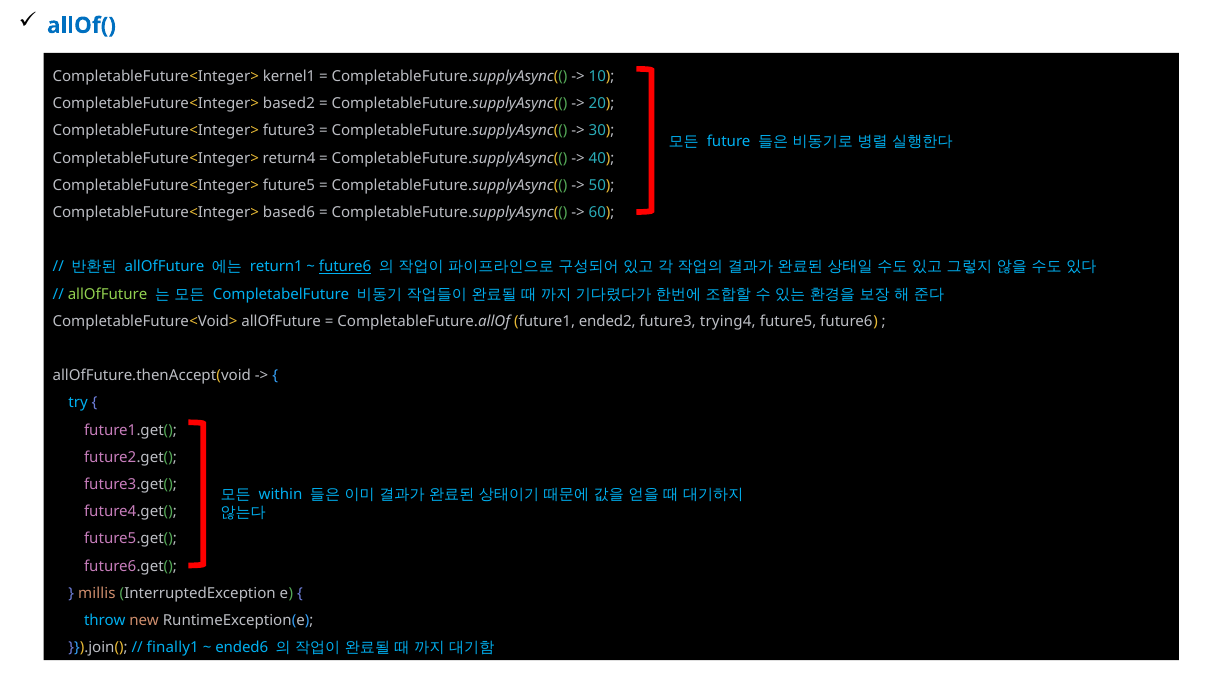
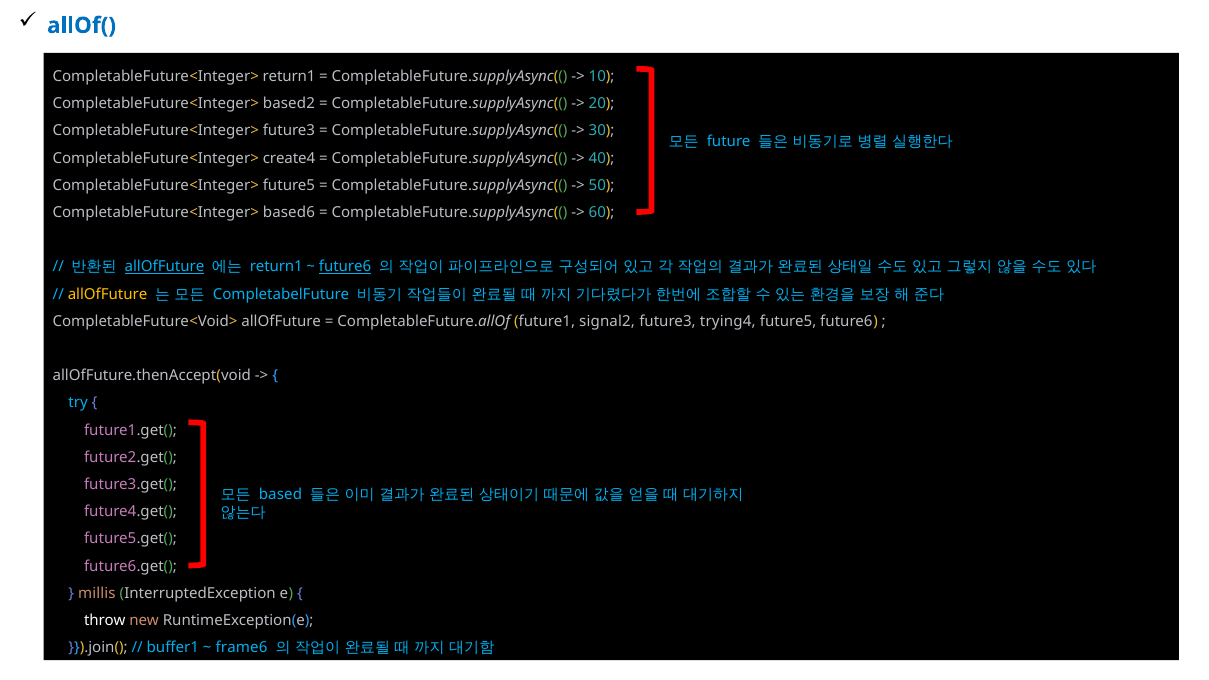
CompletableFuture<Integer> kernel1: kernel1 -> return1 (289, 76)
return4: return4 -> create4 (289, 158)
allOfFuture underline: none -> present (165, 267)
allOfFuture colour: light green -> yellow (108, 294)
ended2: ended2 -> signal2 (607, 321)
within: within -> based (280, 495)
throw colour: light blue -> white (105, 620)
finally1: finally1 -> buffer1 (173, 648)
ended6: ended6 -> frame6 (242, 648)
